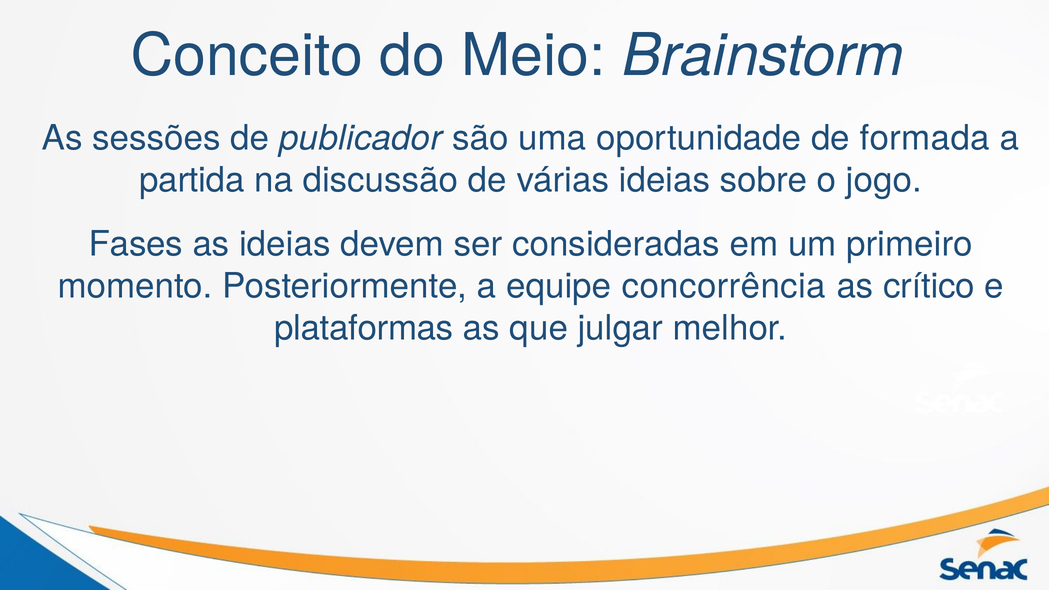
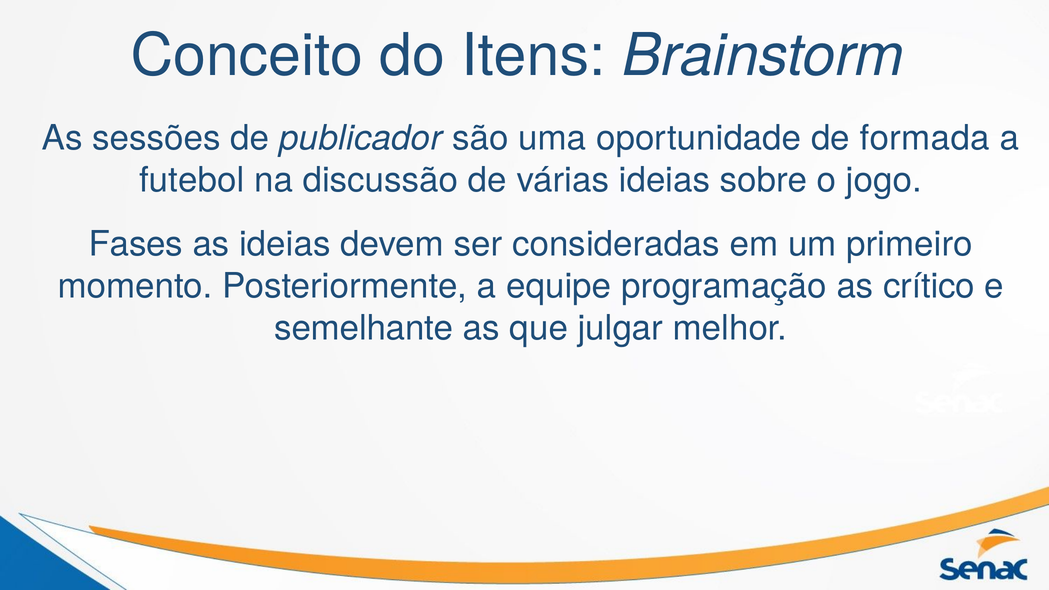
Meio: Meio -> Itens (533, 56)
partida: partida -> futebol (192, 180)
concorrência: concorrência -> programação (724, 286)
plataformas: plataformas -> semelhante (364, 328)
